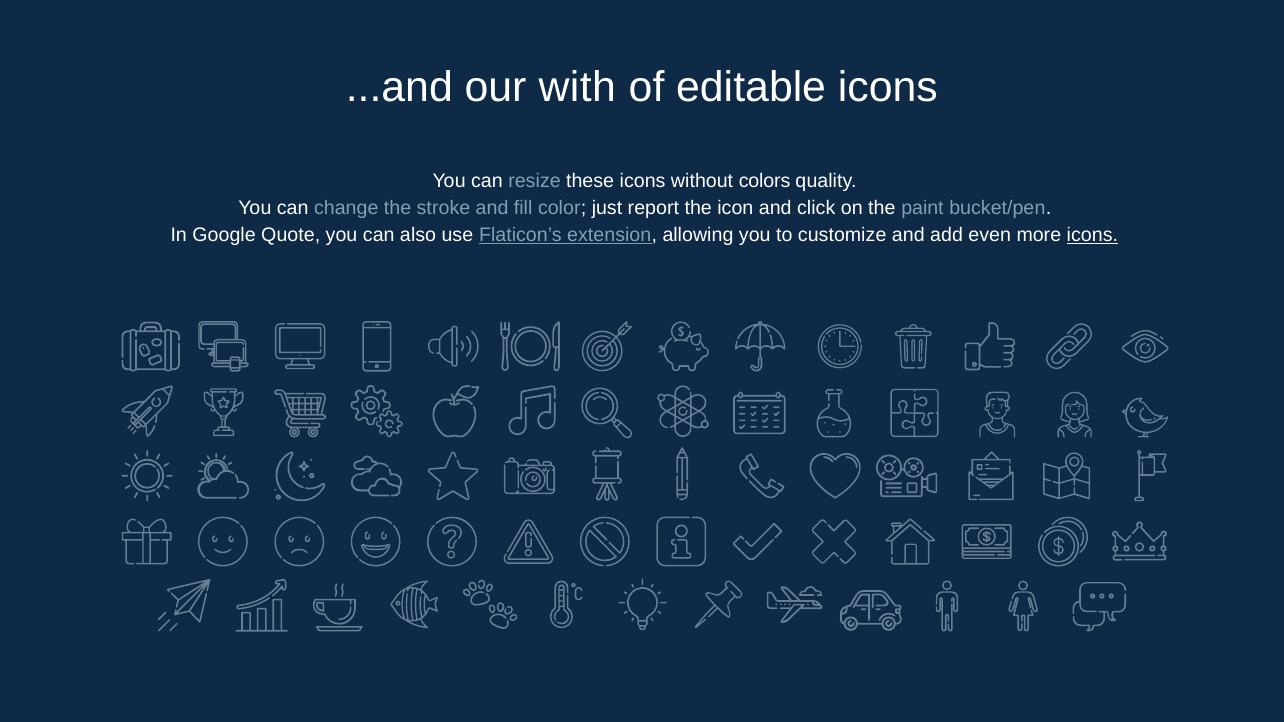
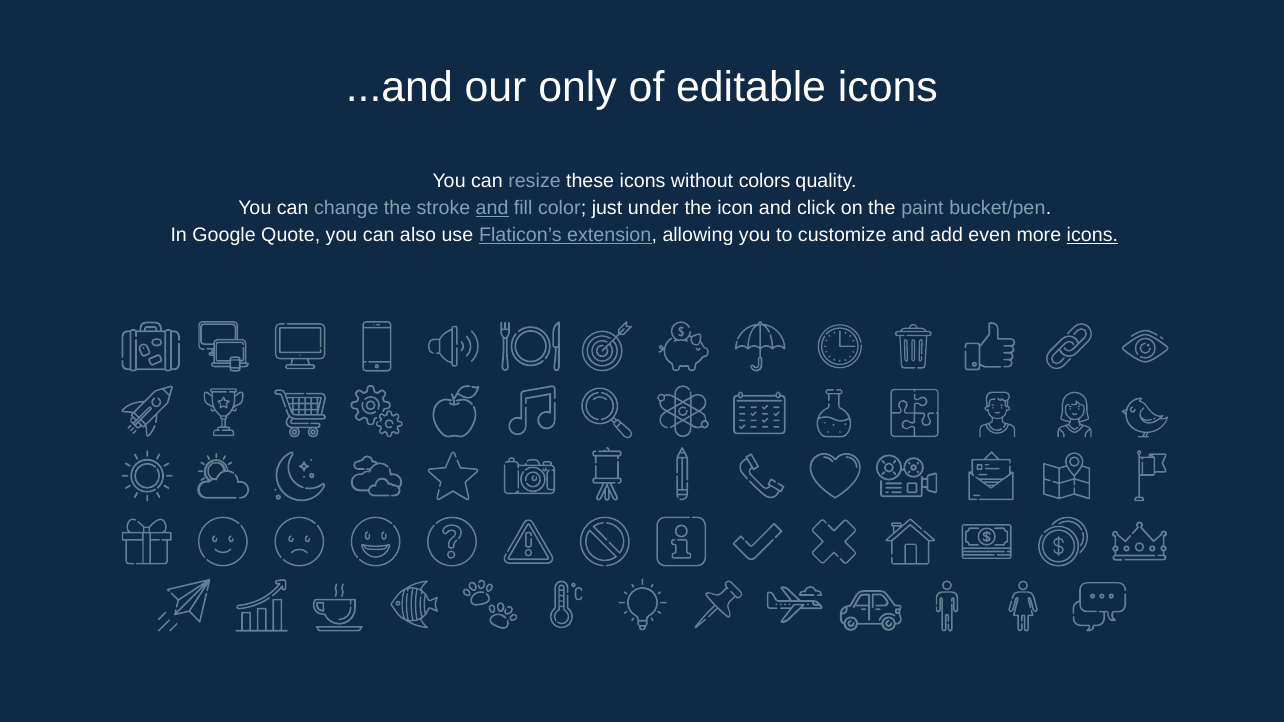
with: with -> only (578, 87)
and underline: none -> present (492, 208)
report: report -> under (653, 208)
